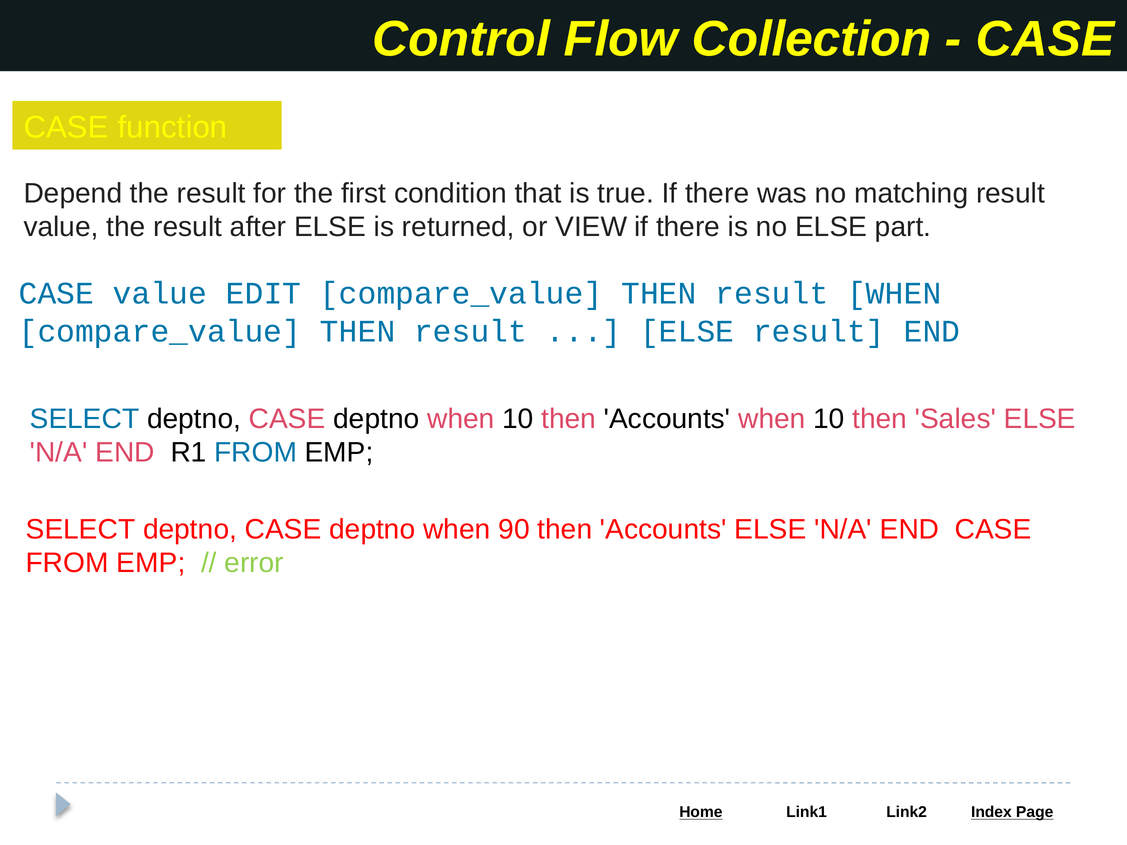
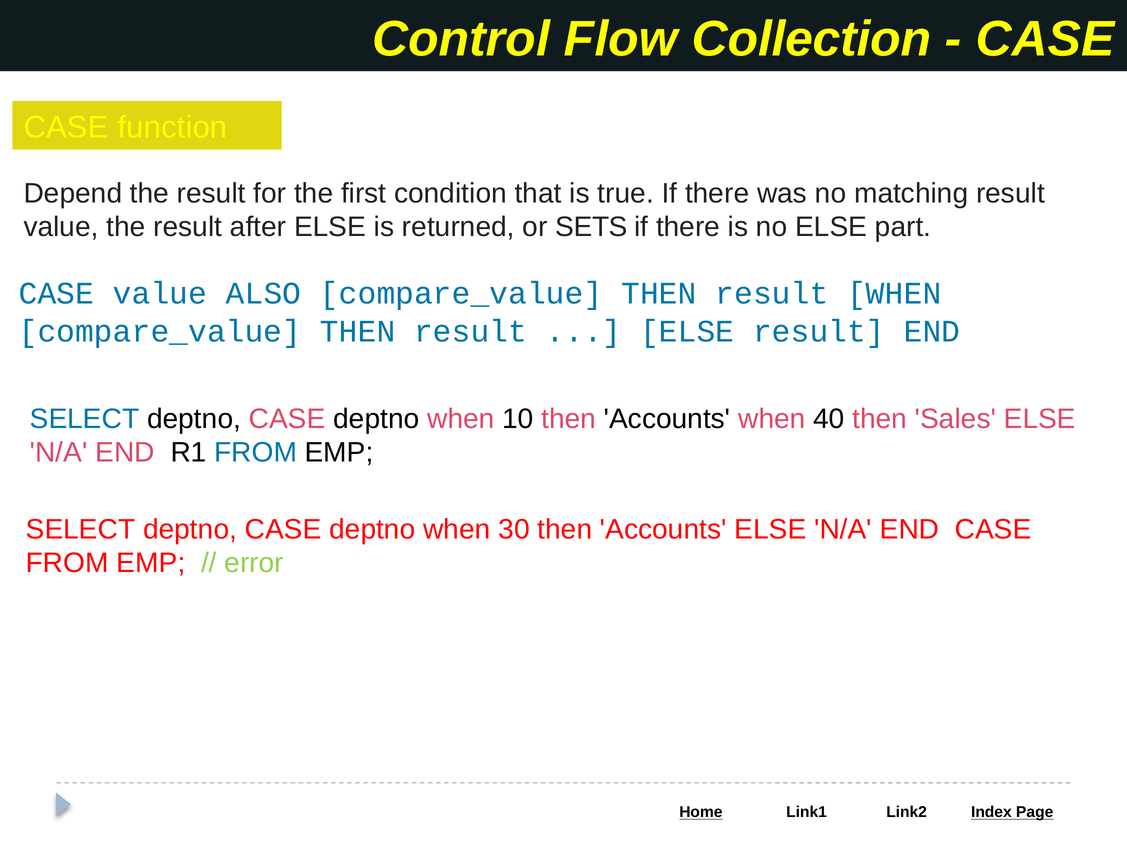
VIEW: VIEW -> SETS (591, 227)
EDIT: EDIT -> ALSO (264, 294)
Accounts when 10: 10 -> 40 (829, 419)
90: 90 -> 30 (514, 530)
